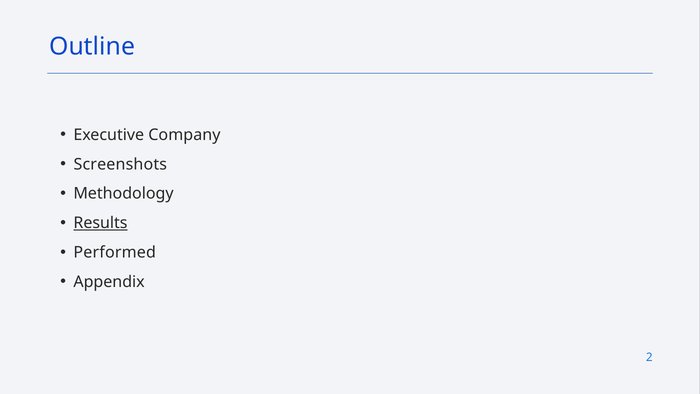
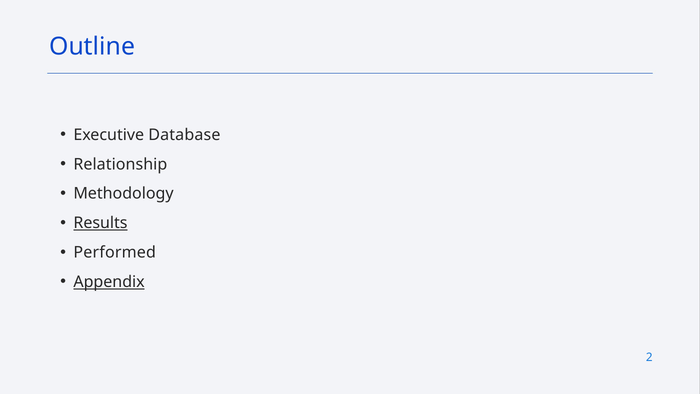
Company: Company -> Database (184, 135)
Screenshots: Screenshots -> Relationship (120, 164)
Appendix underline: none -> present (109, 282)
